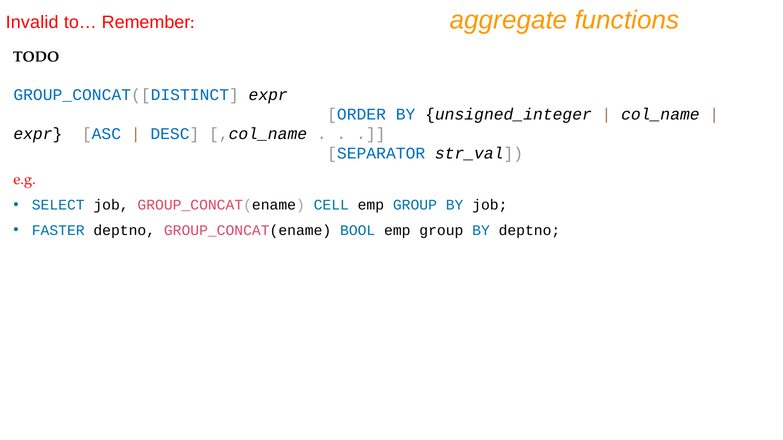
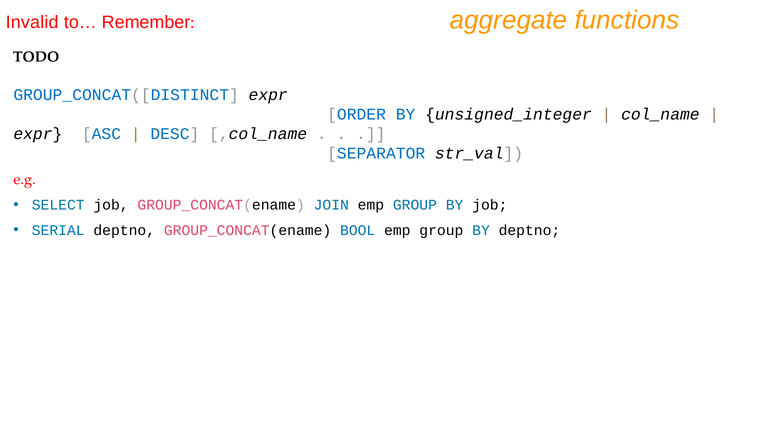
CELL: CELL -> JOIN (331, 205)
FASTER: FASTER -> SERIAL (58, 231)
